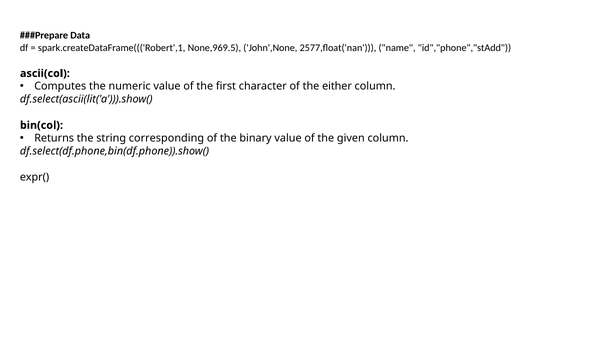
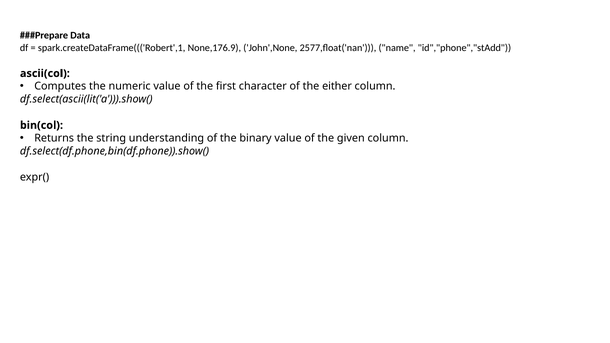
None,969.5: None,969.5 -> None,176.9 (214, 48)
corresponding: corresponding -> understanding (166, 138)
